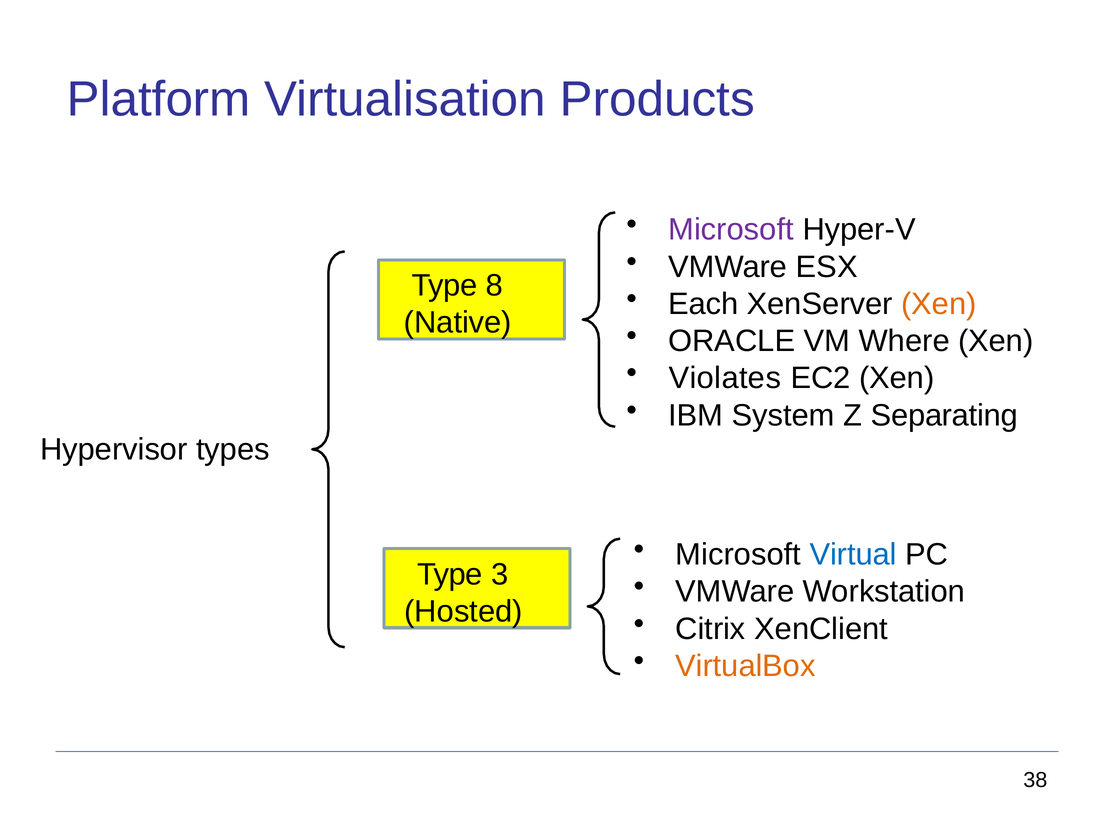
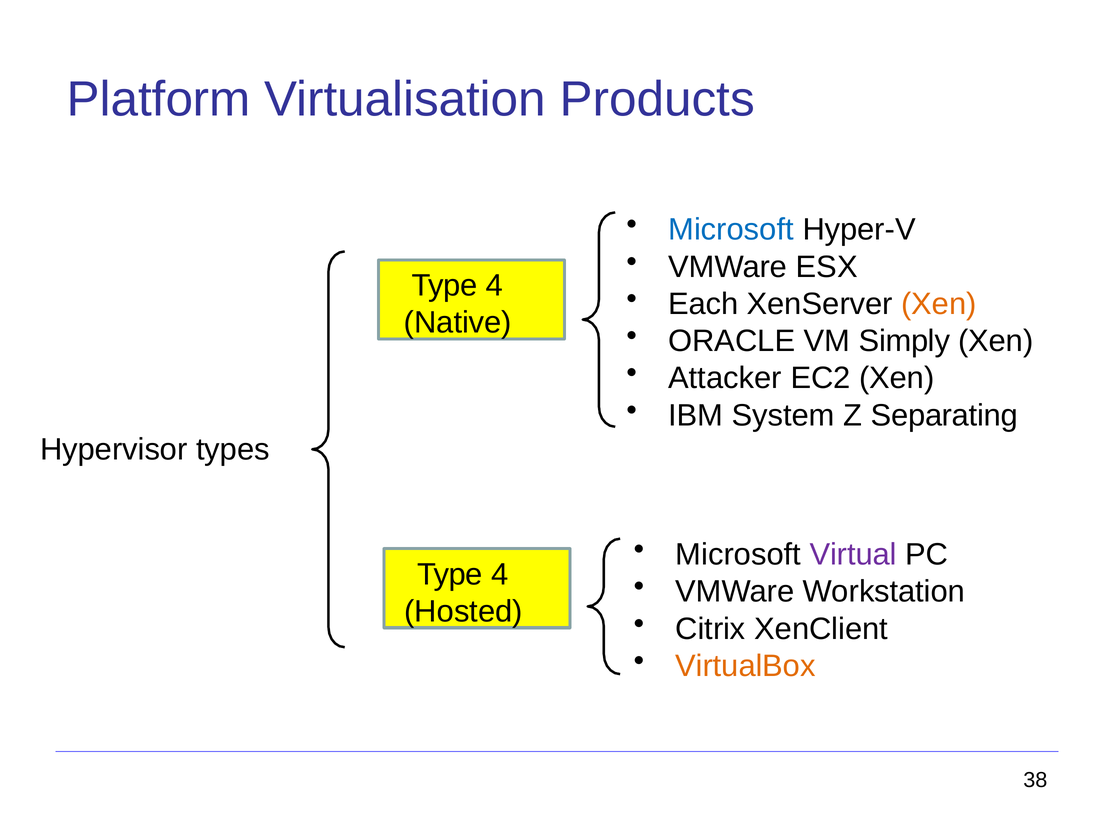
Microsoft colour: purple -> blue (731, 230)
8: 8 -> 4 (494, 286)
Where: Where -> Simply (904, 341)
Violates: Violates -> Attacker (725, 378)
Virtual colour: blue -> purple (853, 555)
3: 3 -> 4 (500, 575)
